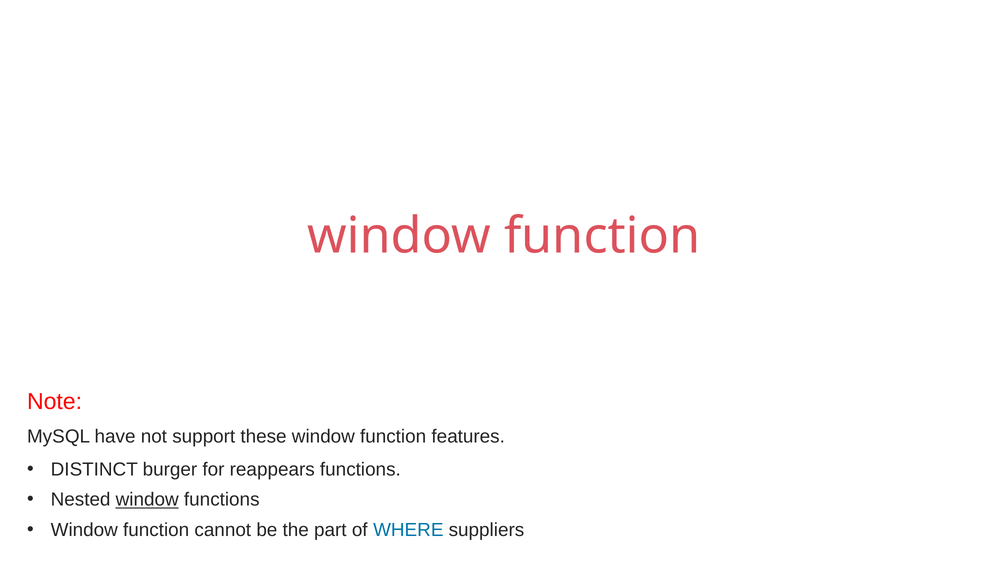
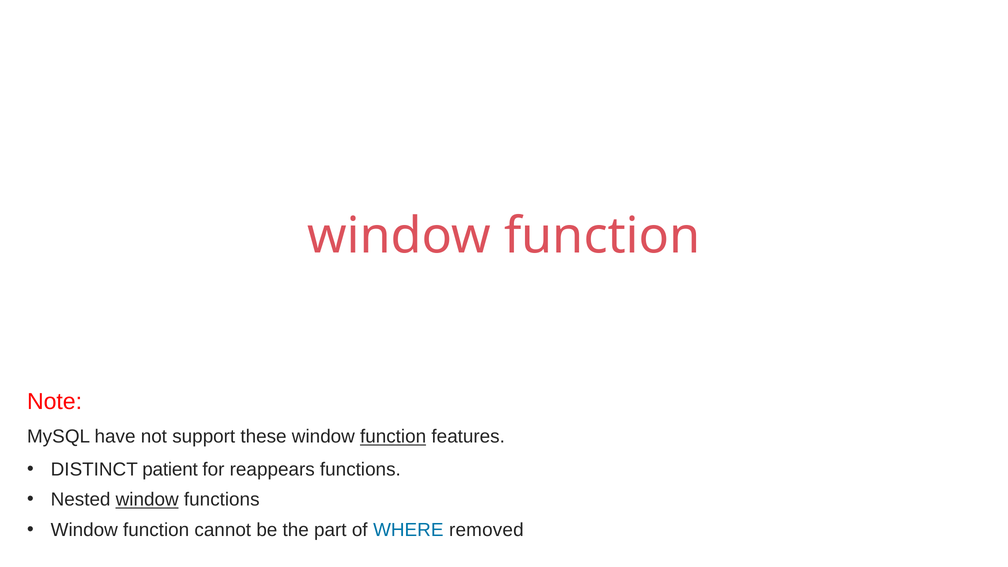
function underline: none -> present (393, 437)
burger: burger -> patient (170, 469)
suppliers: suppliers -> removed (486, 530)
